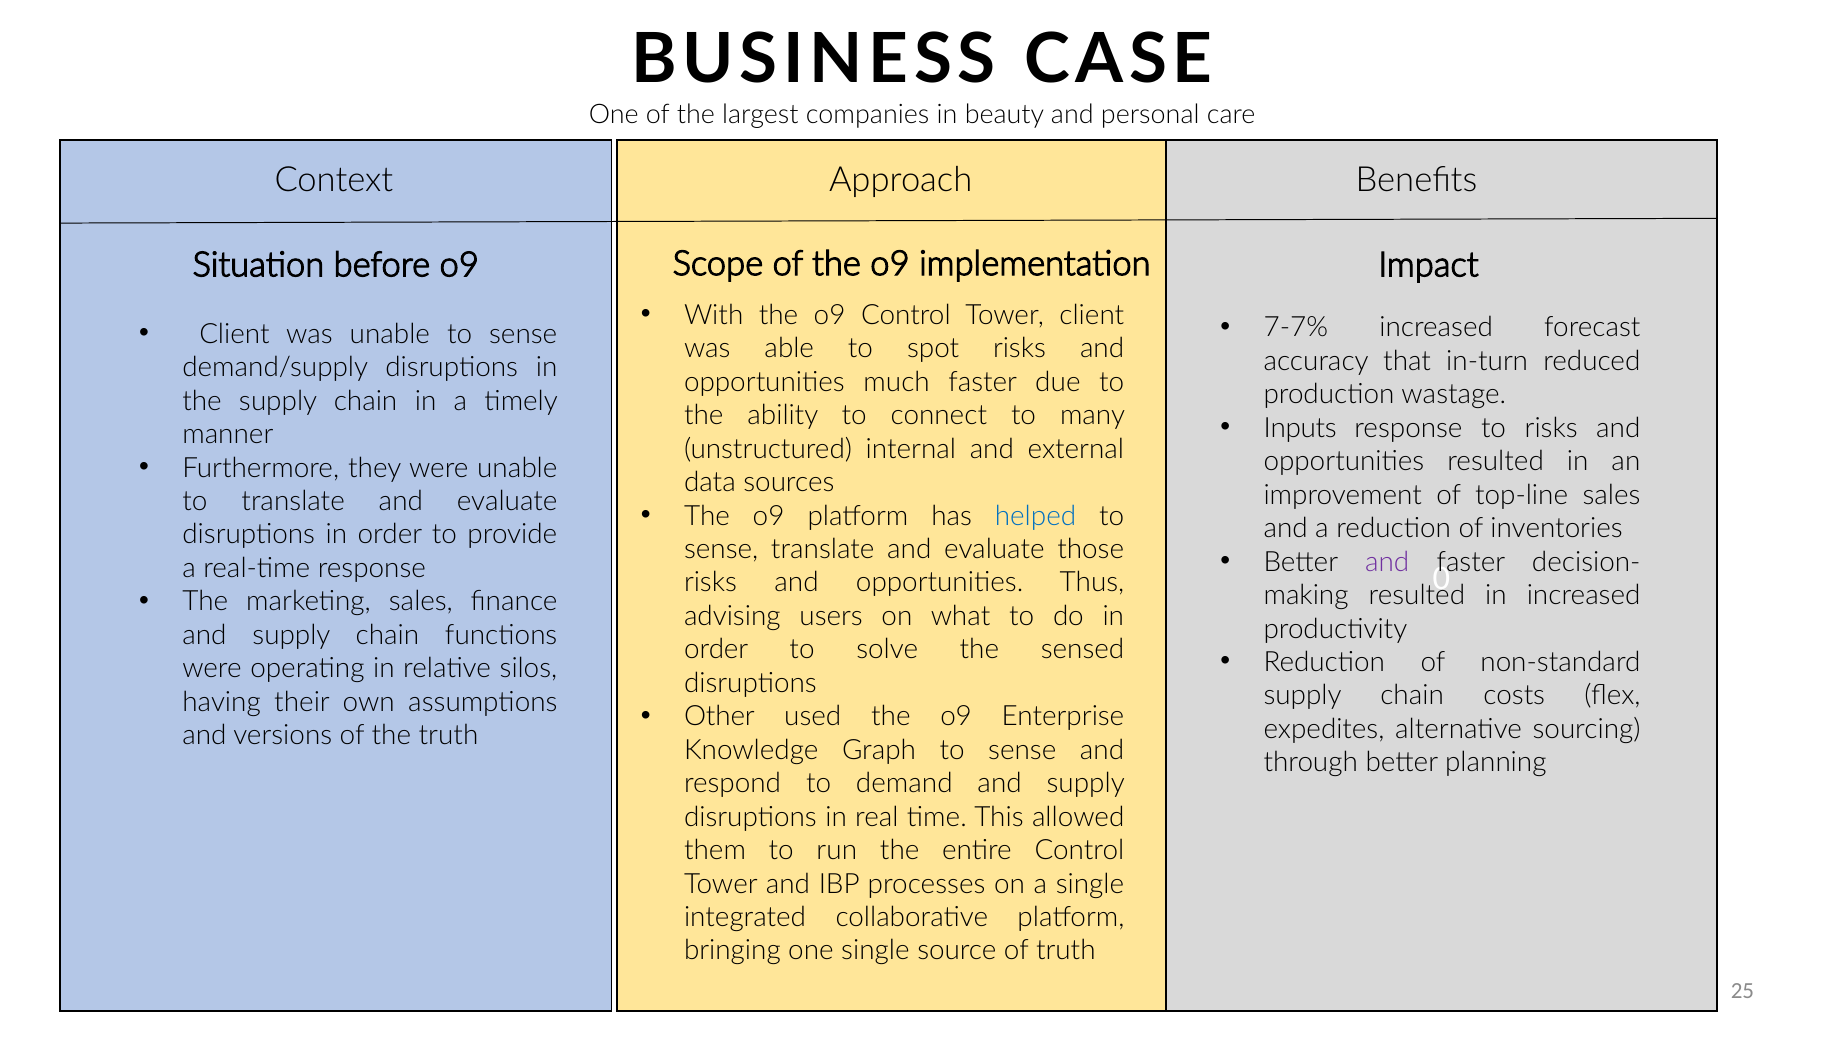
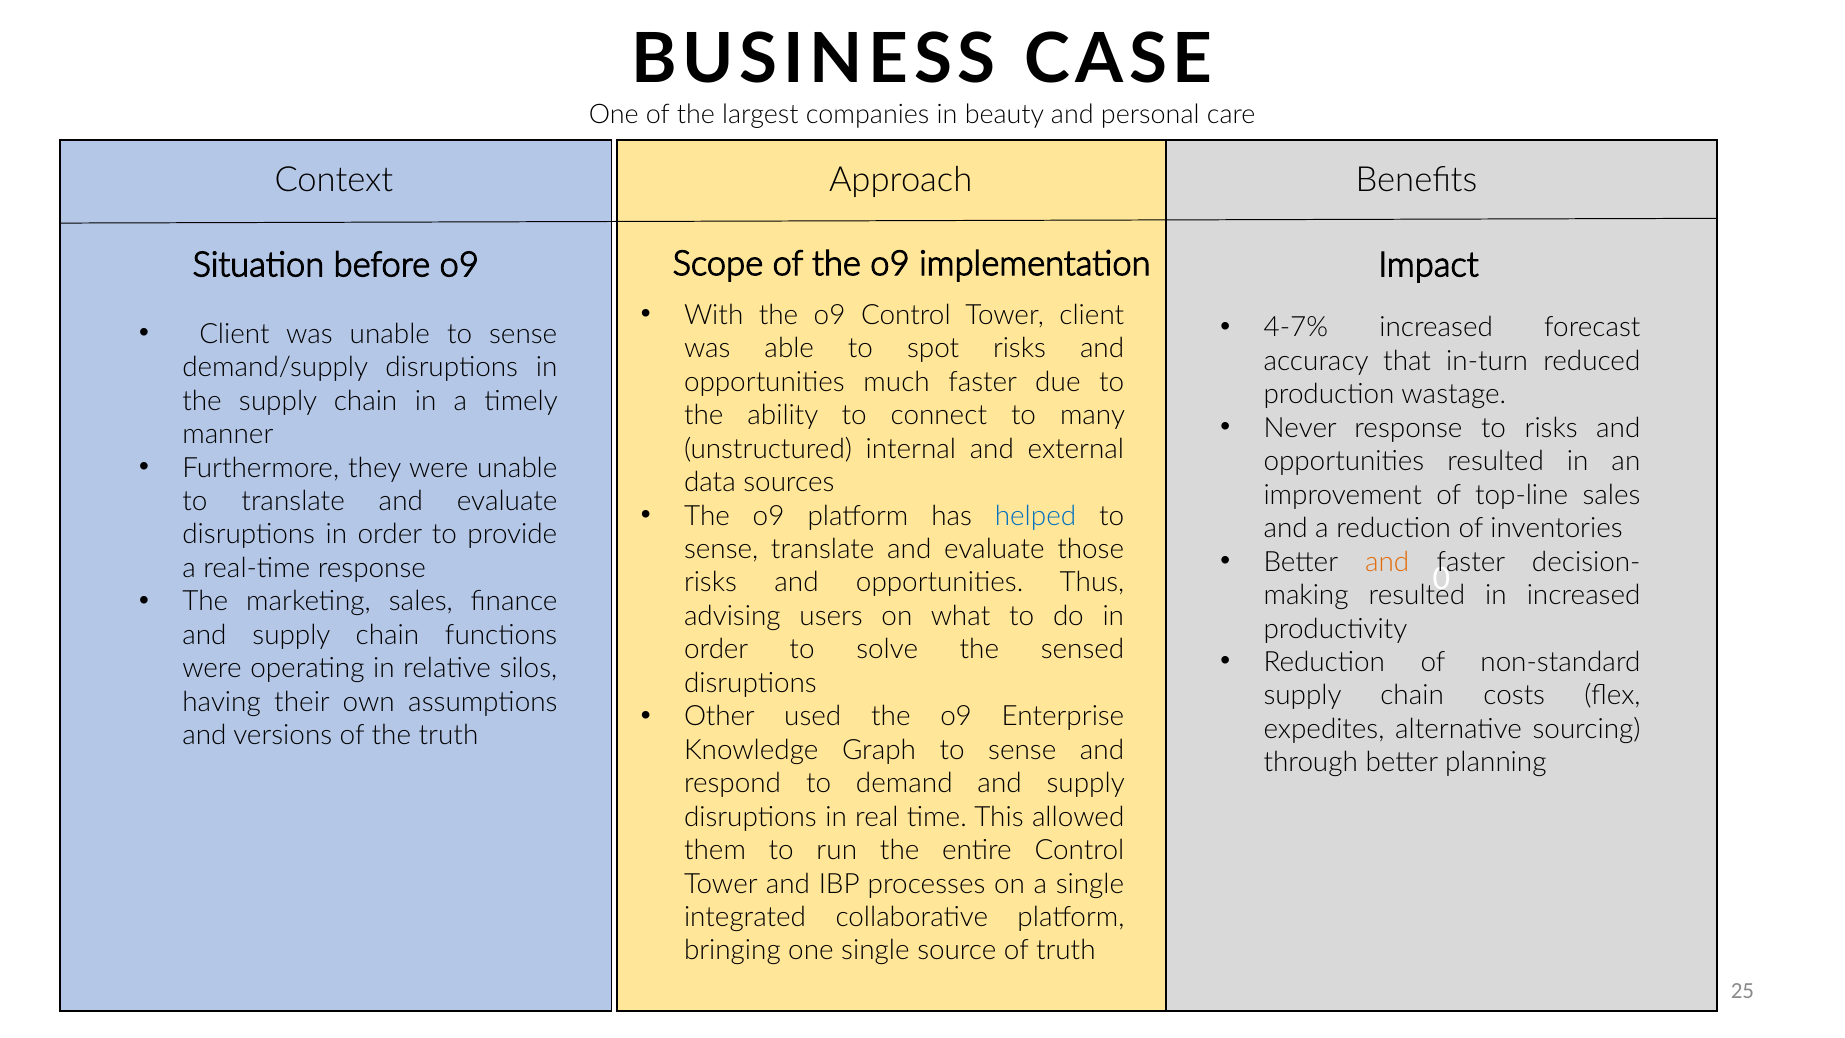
7-7%: 7-7% -> 4-7% (1296, 328)
Inputs: Inputs -> Never (1300, 428)
and colour: purple -> orange (1387, 562)
